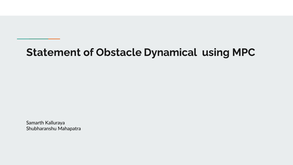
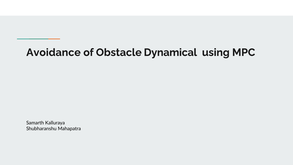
Statement: Statement -> Avoidance (53, 52)
